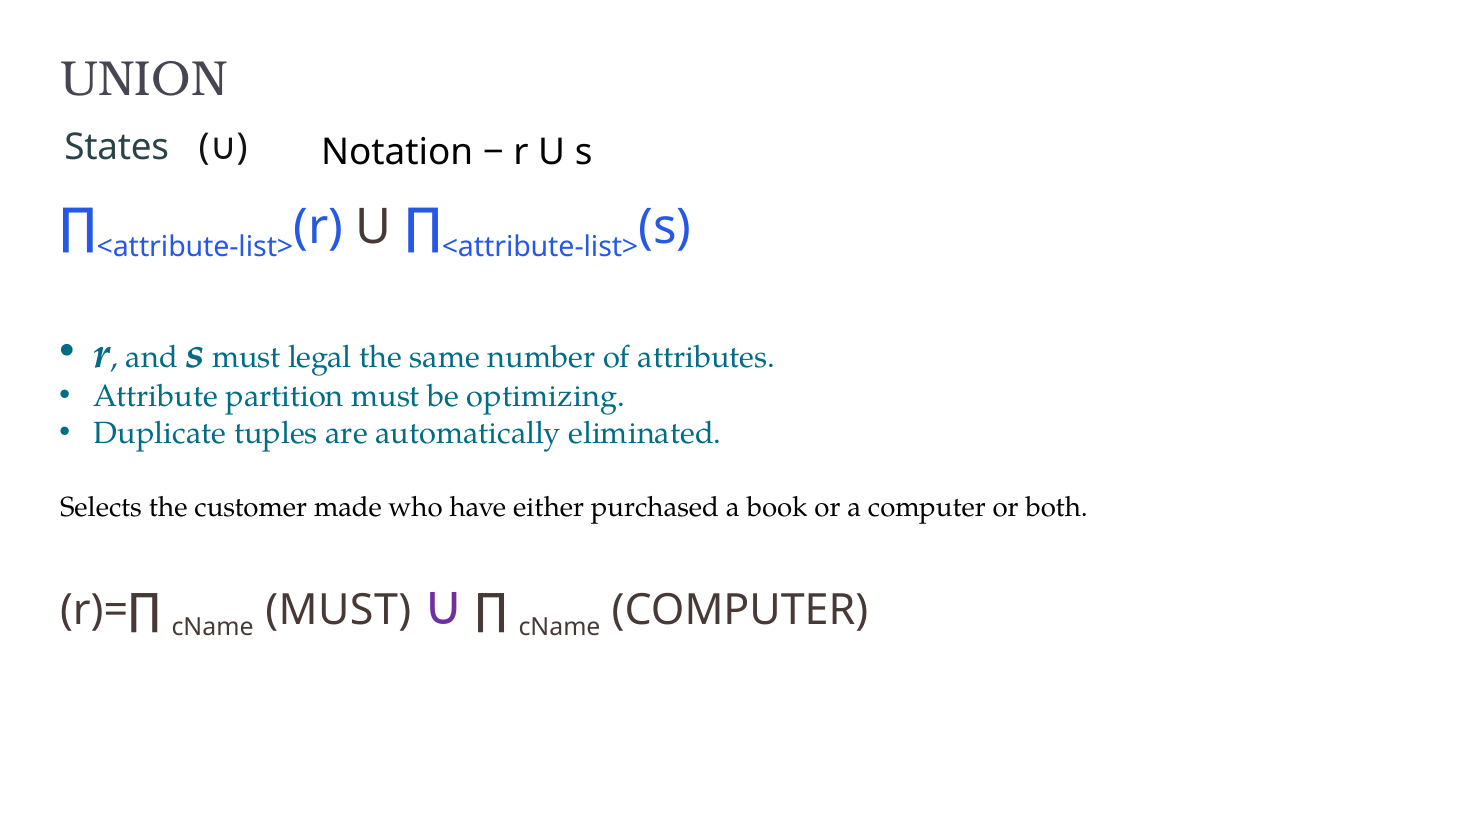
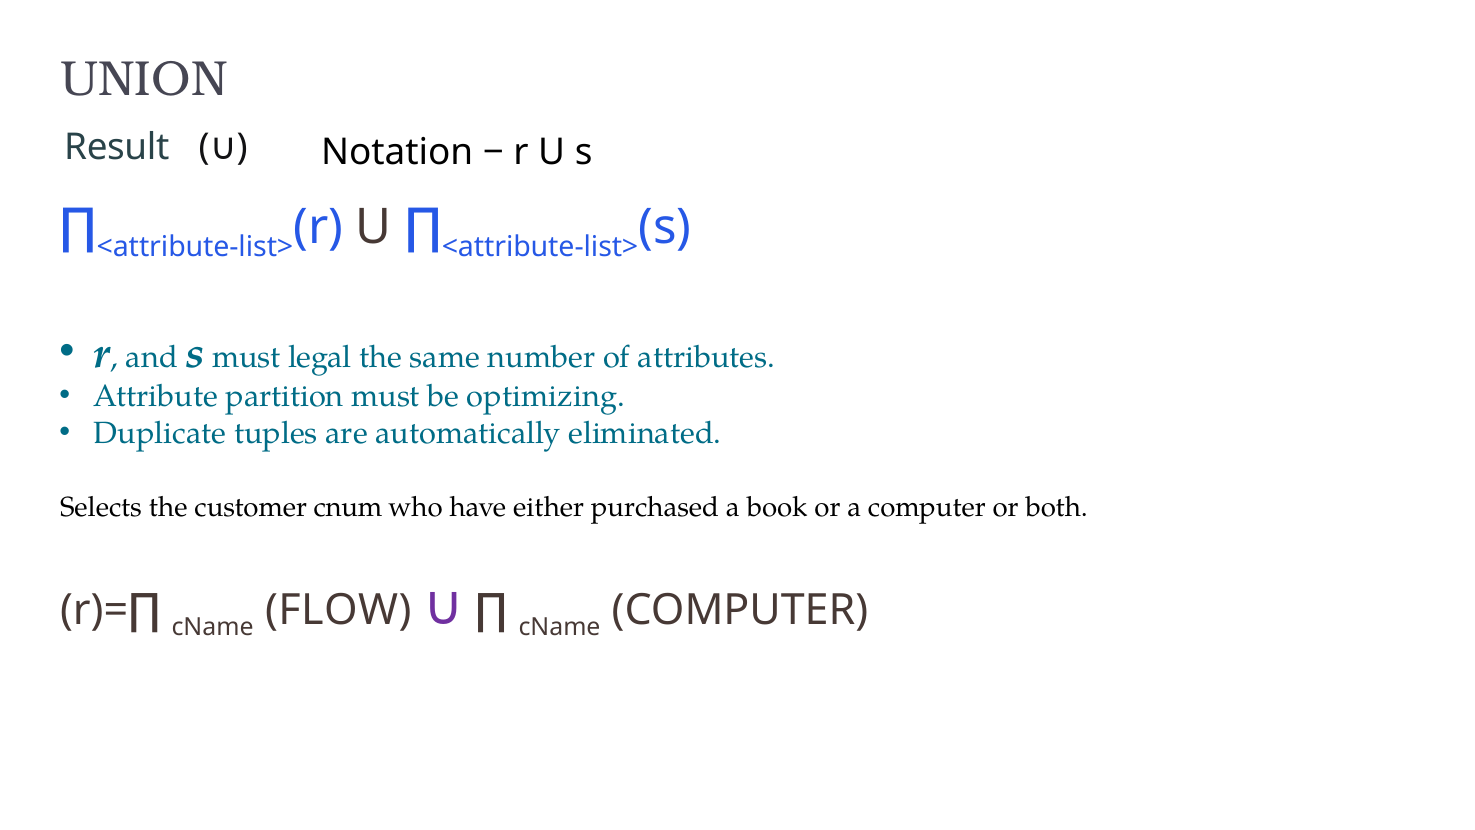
States: States -> Result (117, 147)
made: made -> cnum (348, 507)
cName MUST: MUST -> FLOW (338, 610)
